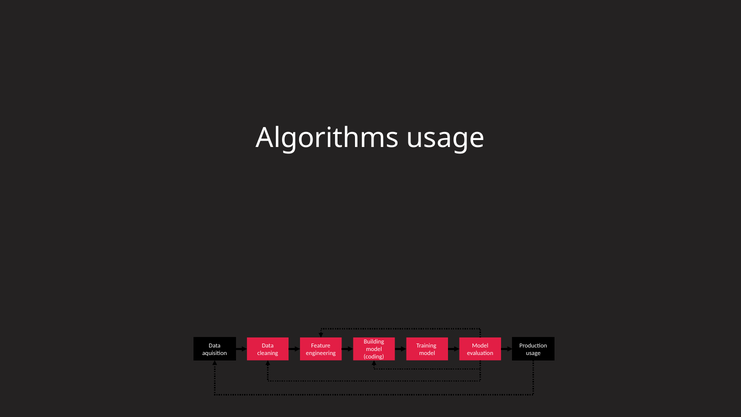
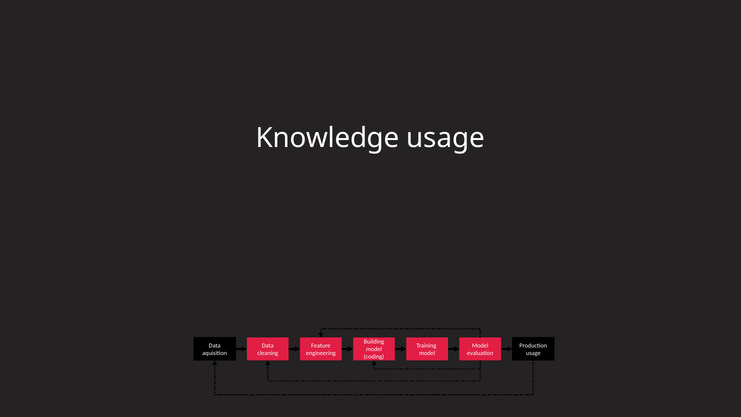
Algorithms: Algorithms -> Knowledge (328, 138)
